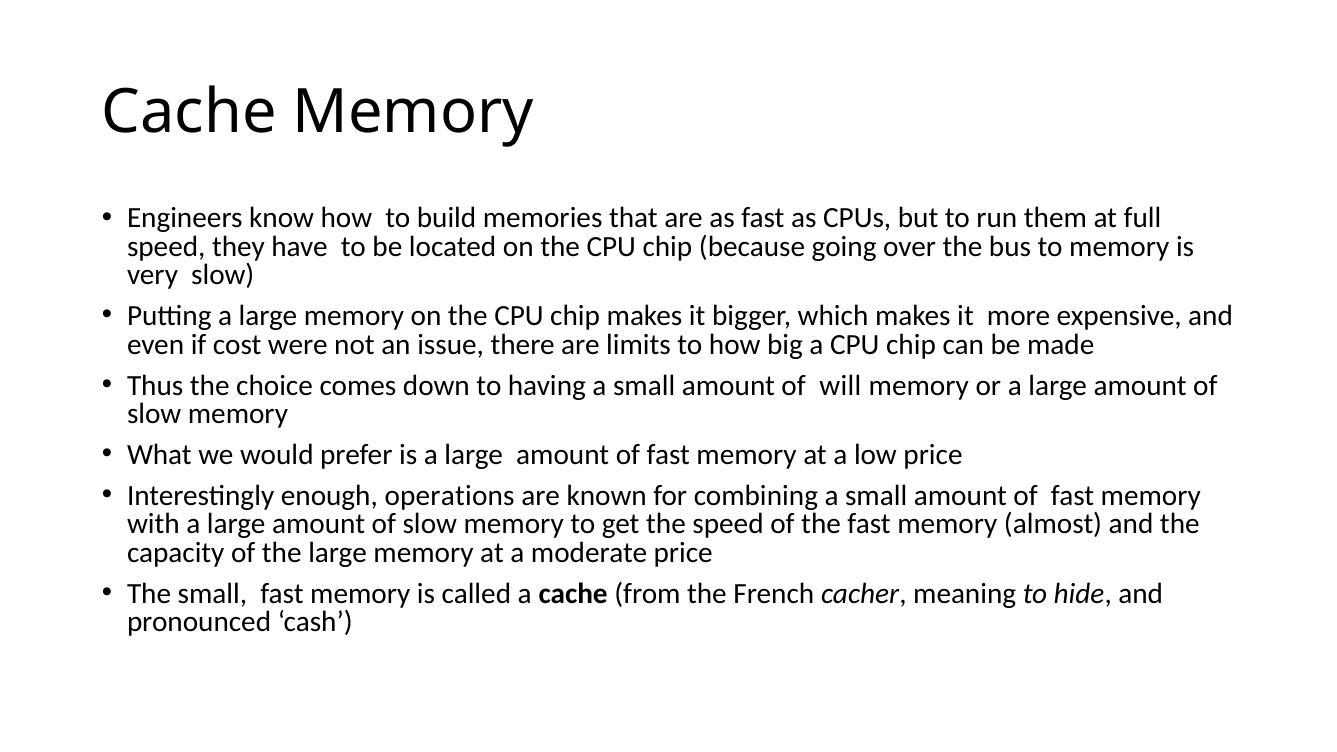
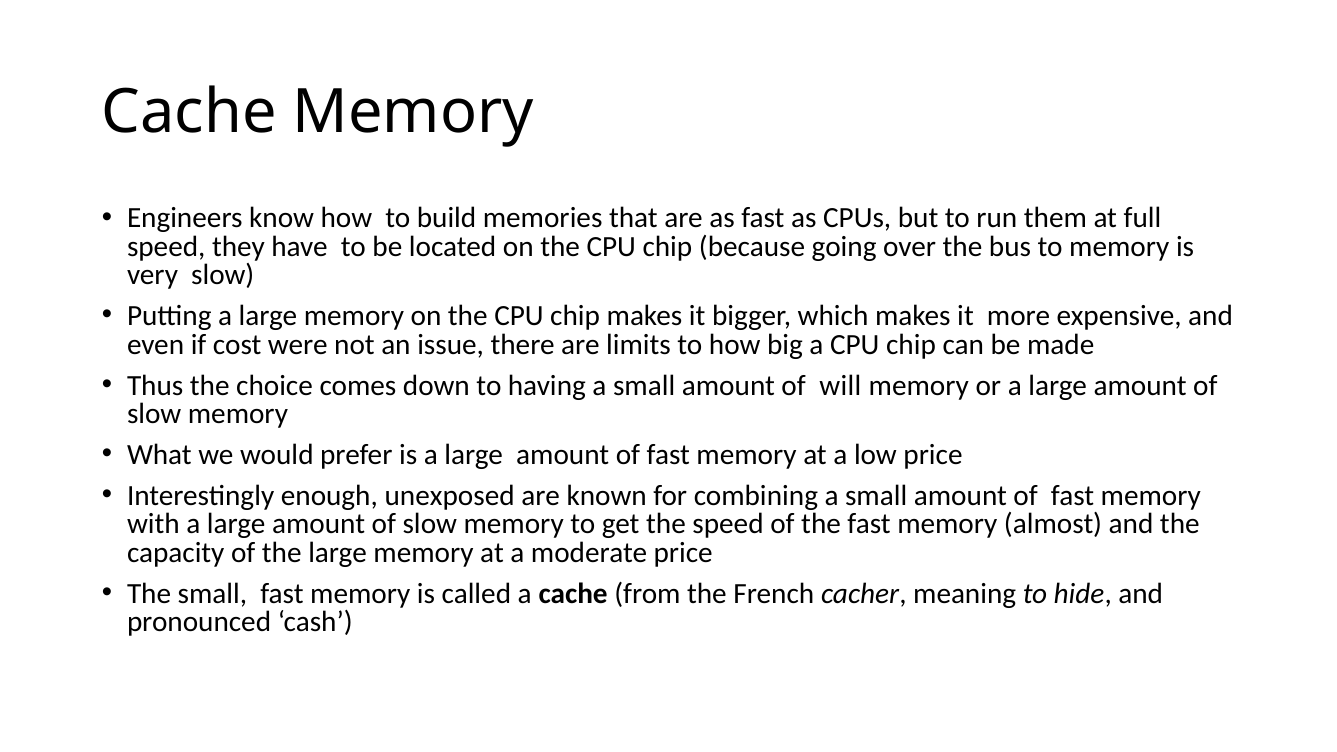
operations: operations -> unexposed (450, 496)
